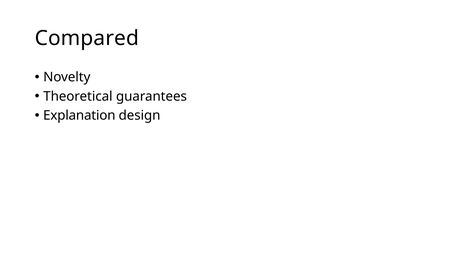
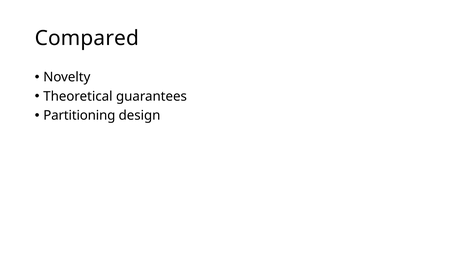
Explanation: Explanation -> Partitioning (79, 115)
